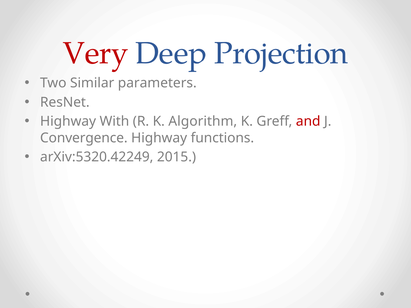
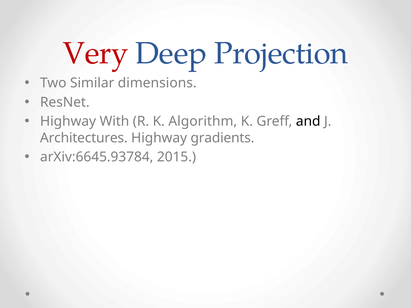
parameters: parameters -> dimensions (157, 83)
and colour: red -> black (308, 122)
Convergence: Convergence -> Architectures (84, 138)
functions: functions -> gradients (222, 138)
arXiv:5320.42249: arXiv:5320.42249 -> arXiv:6645.93784 (97, 157)
